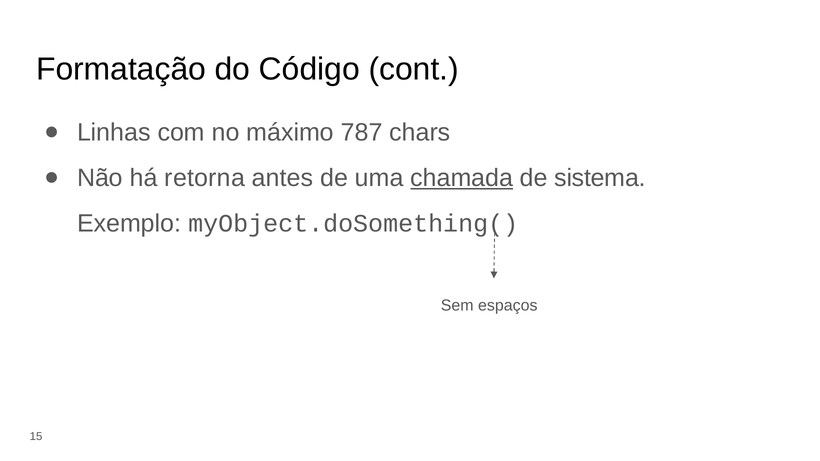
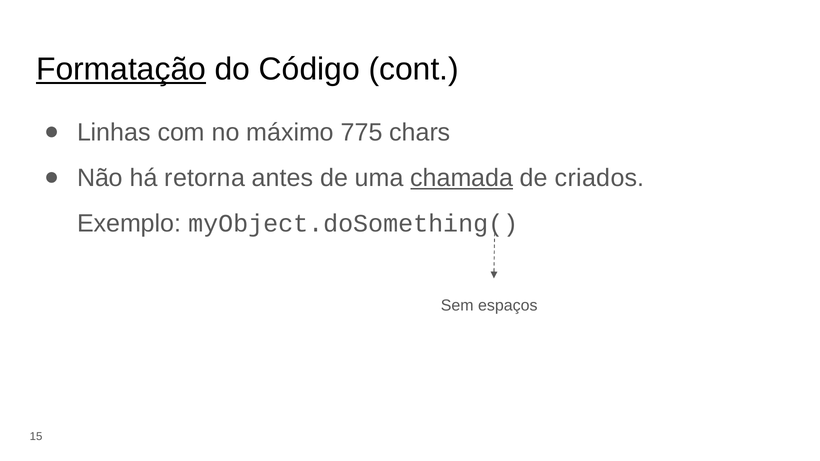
Formatação underline: none -> present (121, 69)
787: 787 -> 775 (362, 132)
sistema: sistema -> criados (600, 178)
